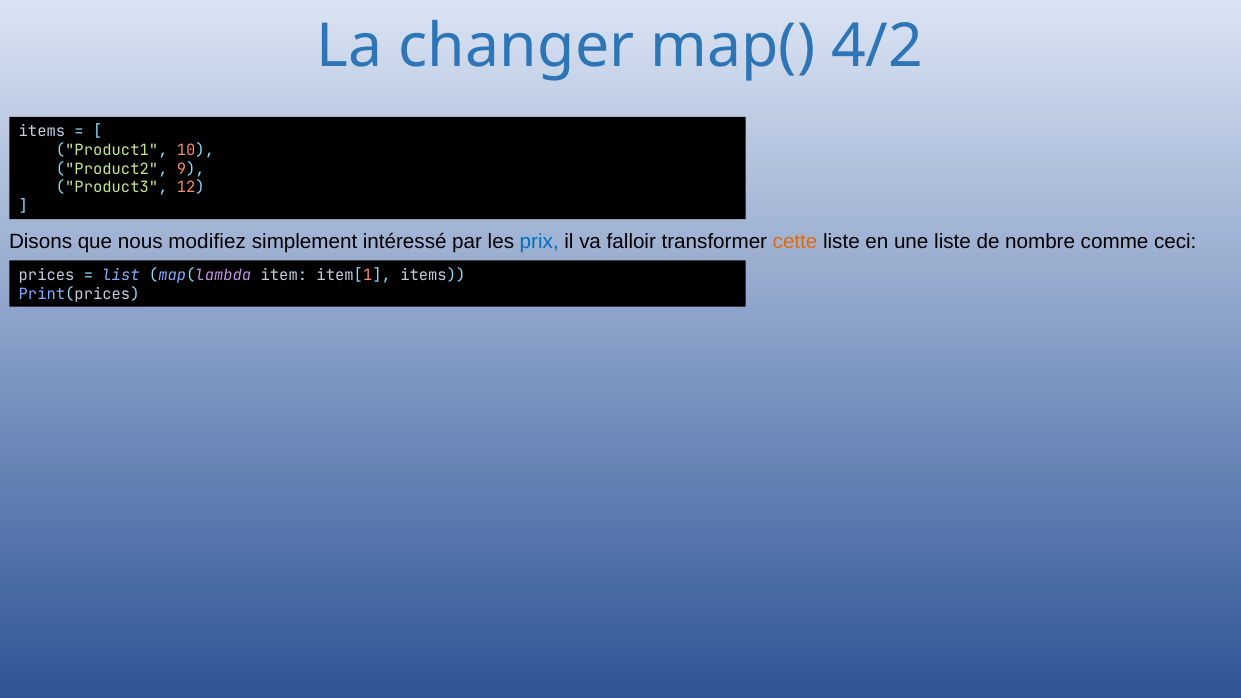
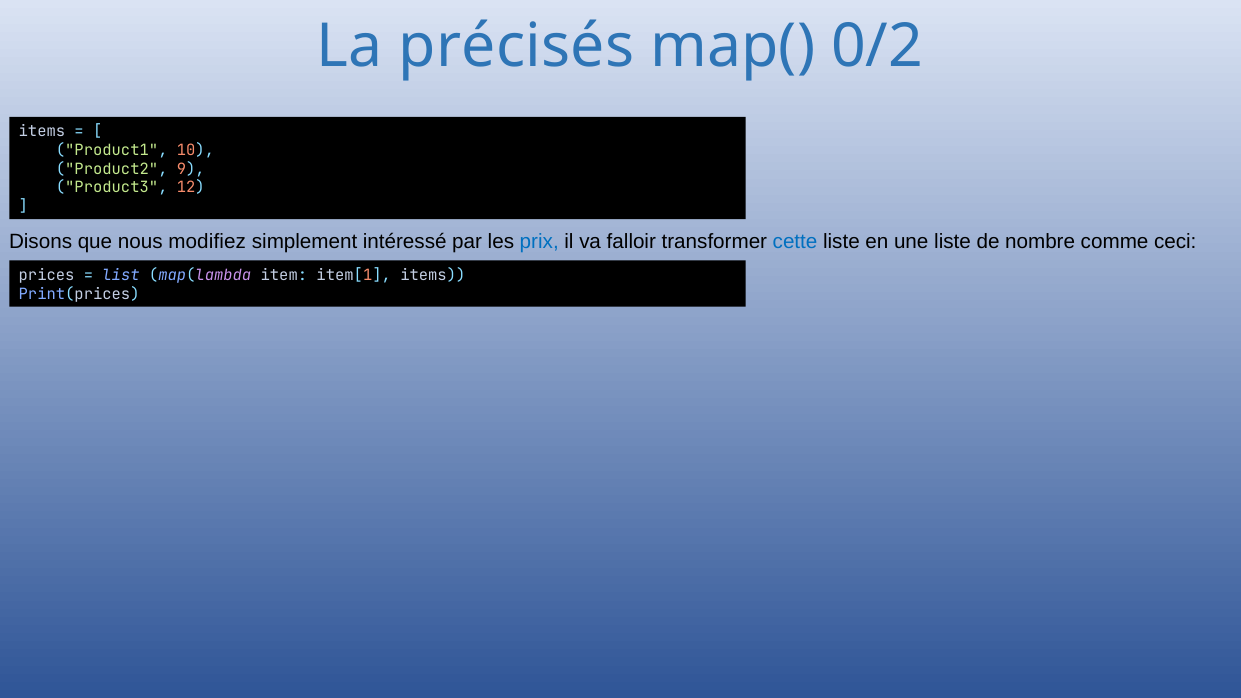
changer: changer -> précisés (517, 47)
4/2: 4/2 -> 0/2 (877, 47)
cette colour: orange -> blue (795, 242)
